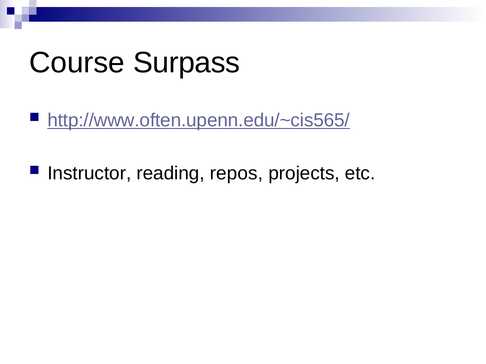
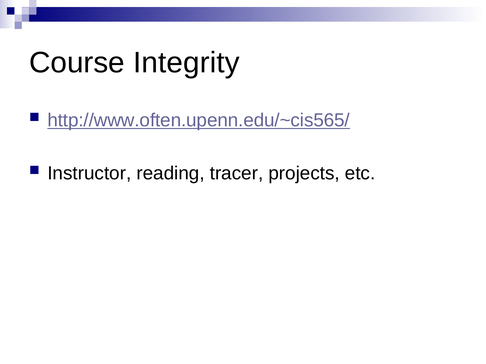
Surpass: Surpass -> Integrity (186, 63)
repos: repos -> tracer (237, 173)
